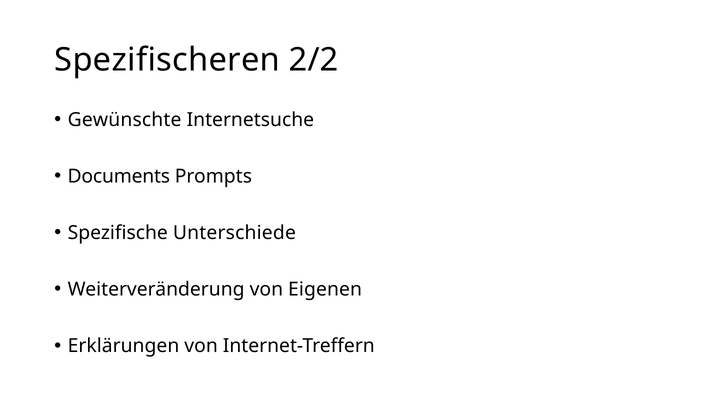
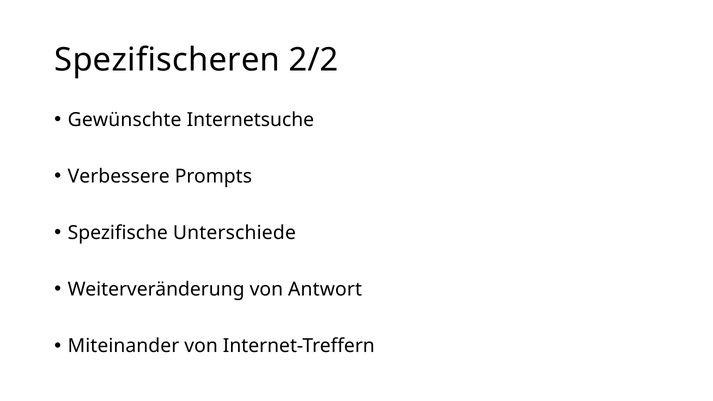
Documents: Documents -> Verbessere (119, 176)
Eigenen: Eigenen -> Antwort (325, 289)
Erklärungen: Erklärungen -> Miteinander (123, 346)
